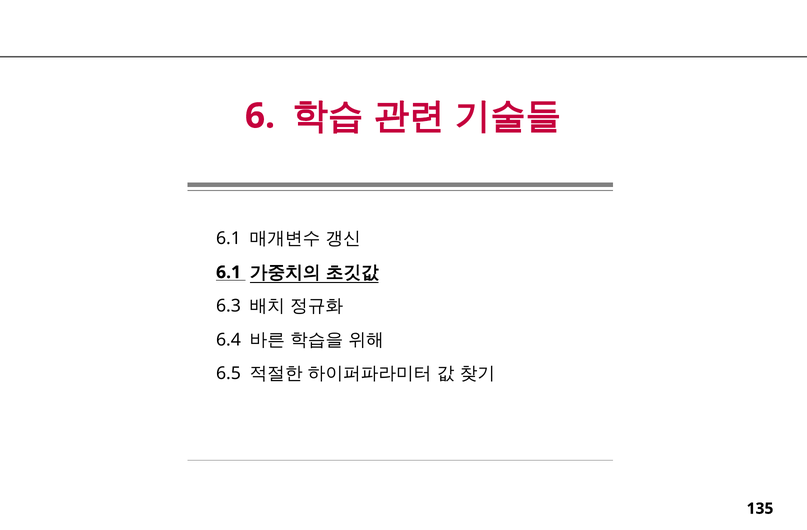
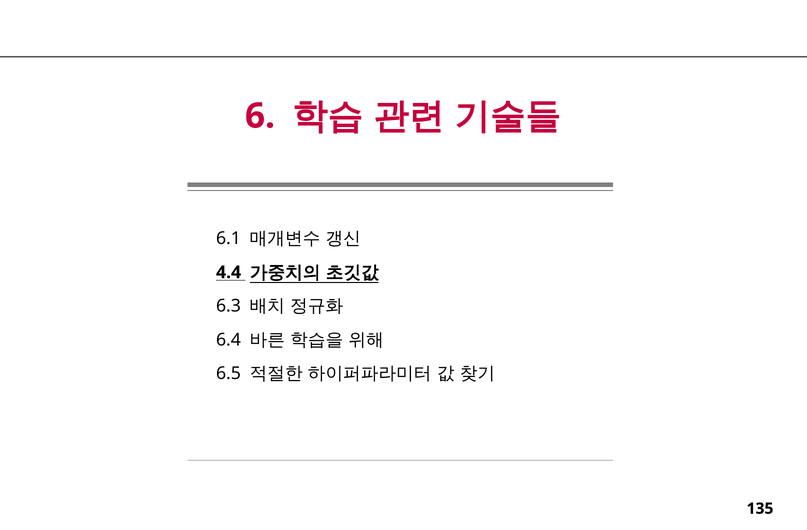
6.1: 6.1 -> 4.4 (229, 272)
